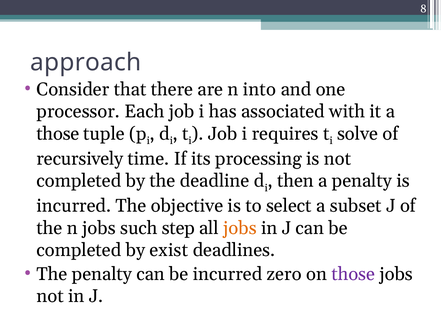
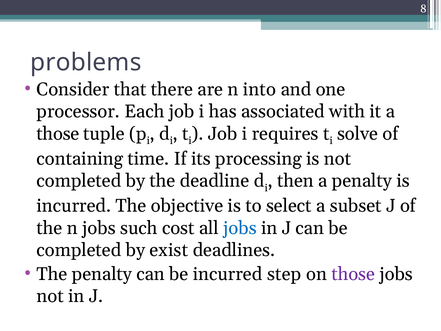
approach: approach -> problems (86, 62)
recursively: recursively -> containing (80, 159)
step: step -> cost (178, 228)
jobs colour: orange -> blue (240, 228)
zero: zero -> step (284, 274)
